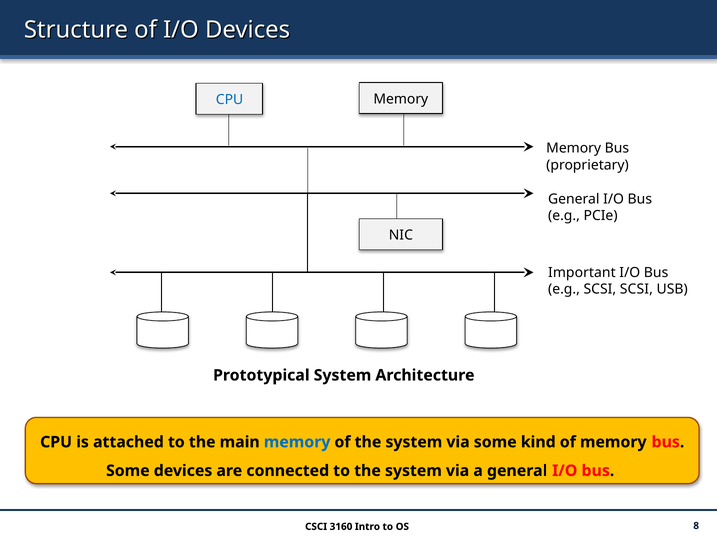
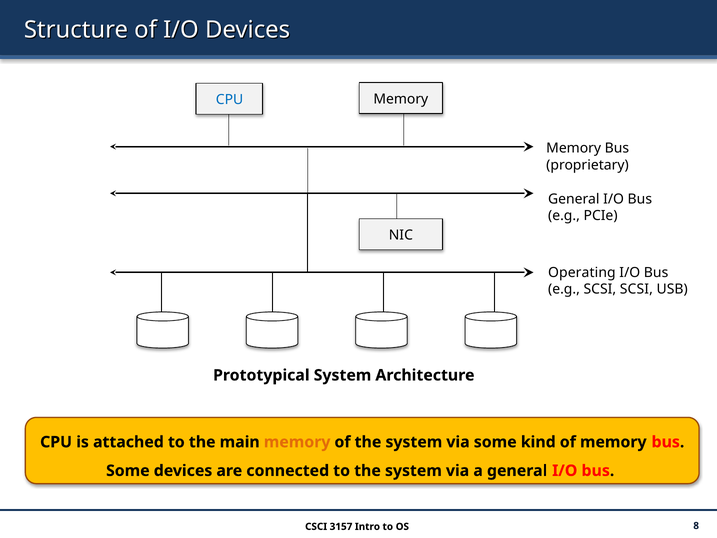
Important: Important -> Operating (582, 272)
memory colour: blue -> orange (297, 442)
3160: 3160 -> 3157 (341, 526)
